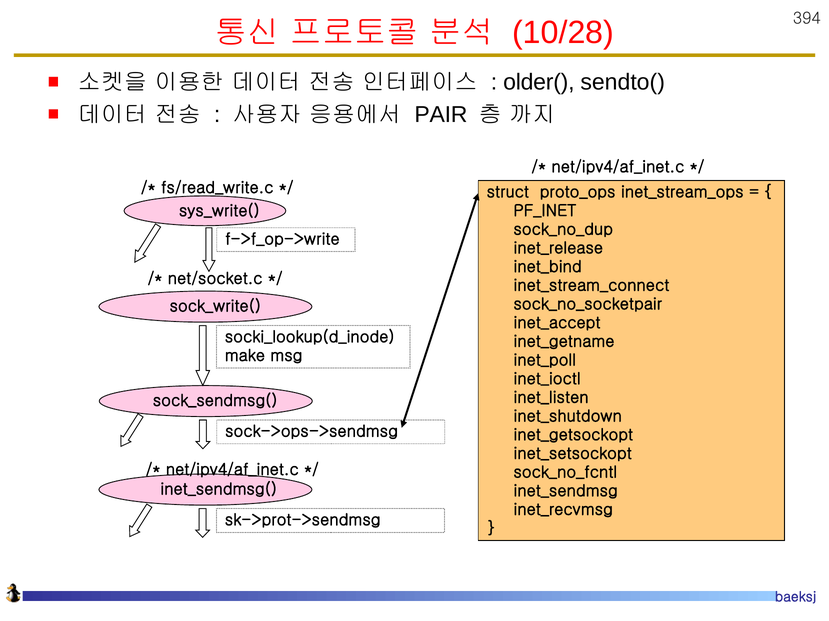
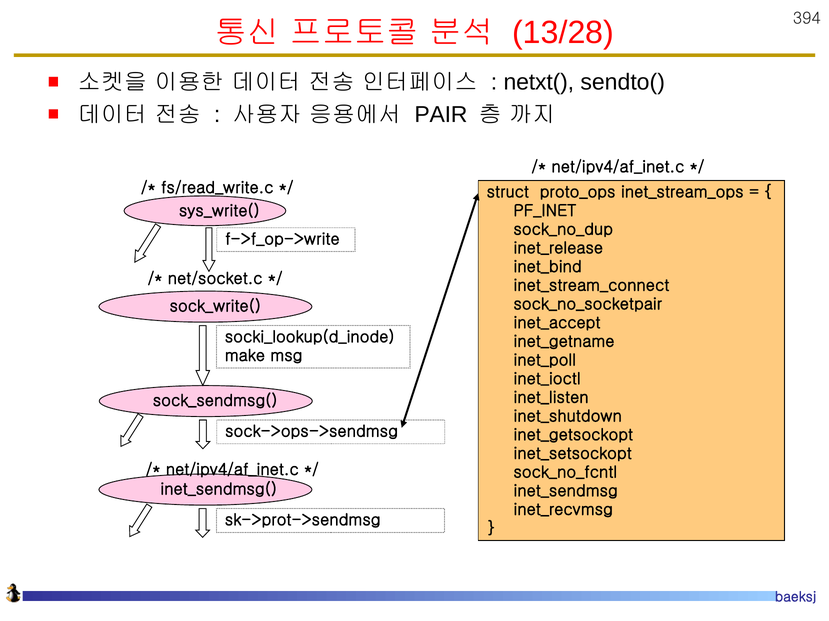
10/28: 10/28 -> 13/28 (563, 33)
older(: older( -> netxt( (539, 82)
